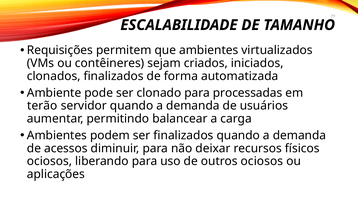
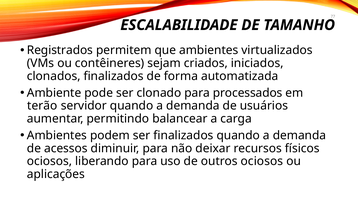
Requisições: Requisições -> Registrados (60, 50)
processadas: processadas -> processados (248, 93)
